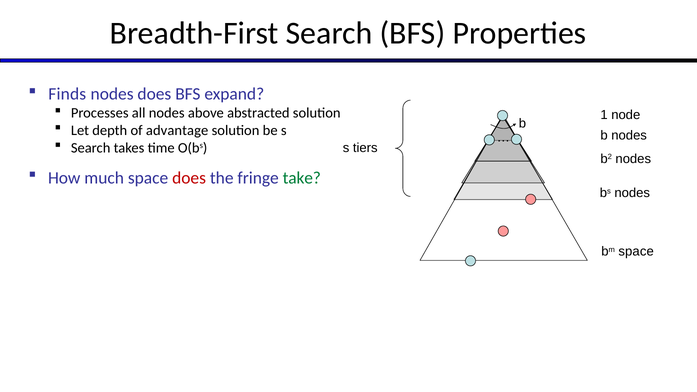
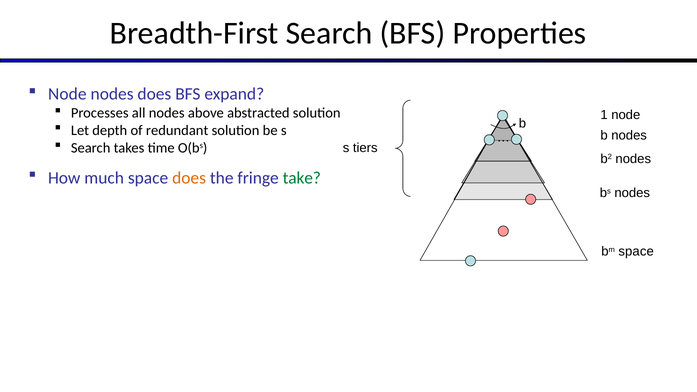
Finds: Finds -> Node (67, 94)
advantage: advantage -> redundant (177, 131)
does colour: red -> orange (189, 178)
